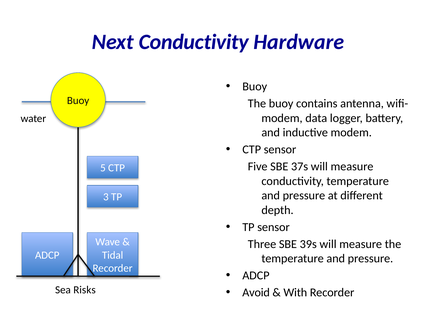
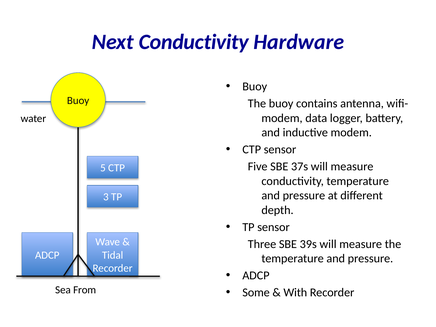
Risks: Risks -> From (85, 290)
Avoid: Avoid -> Some (256, 293)
